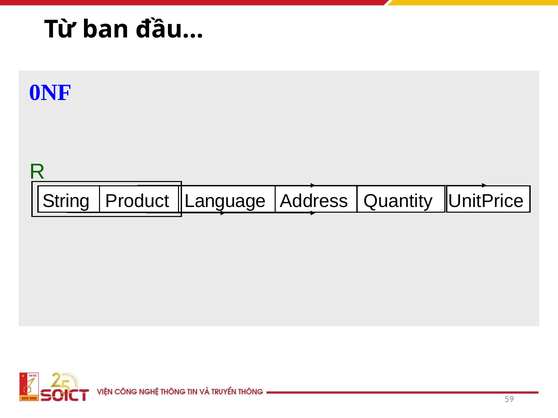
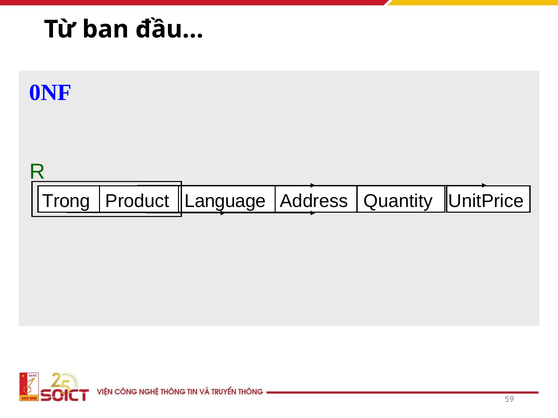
String: String -> Trong (66, 201)
